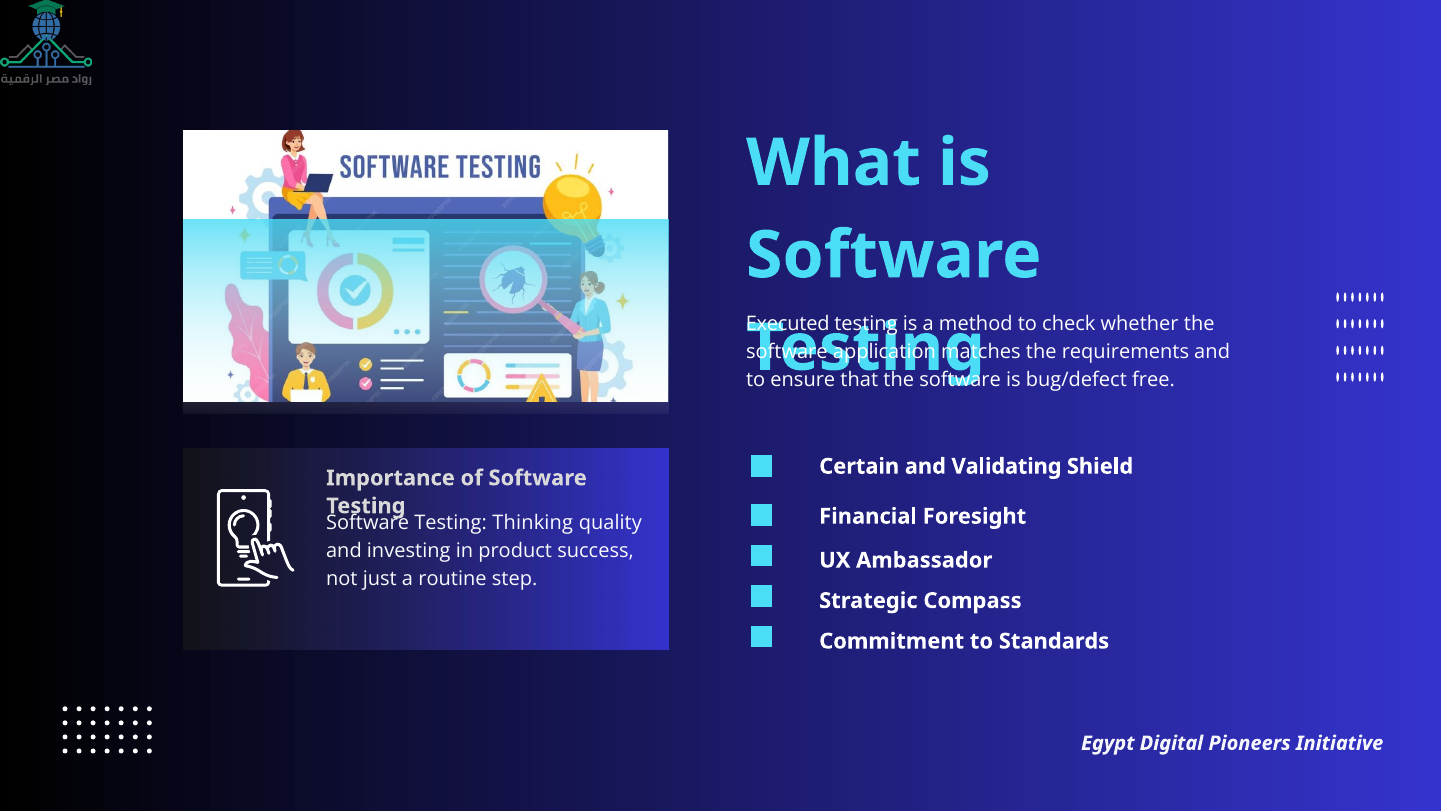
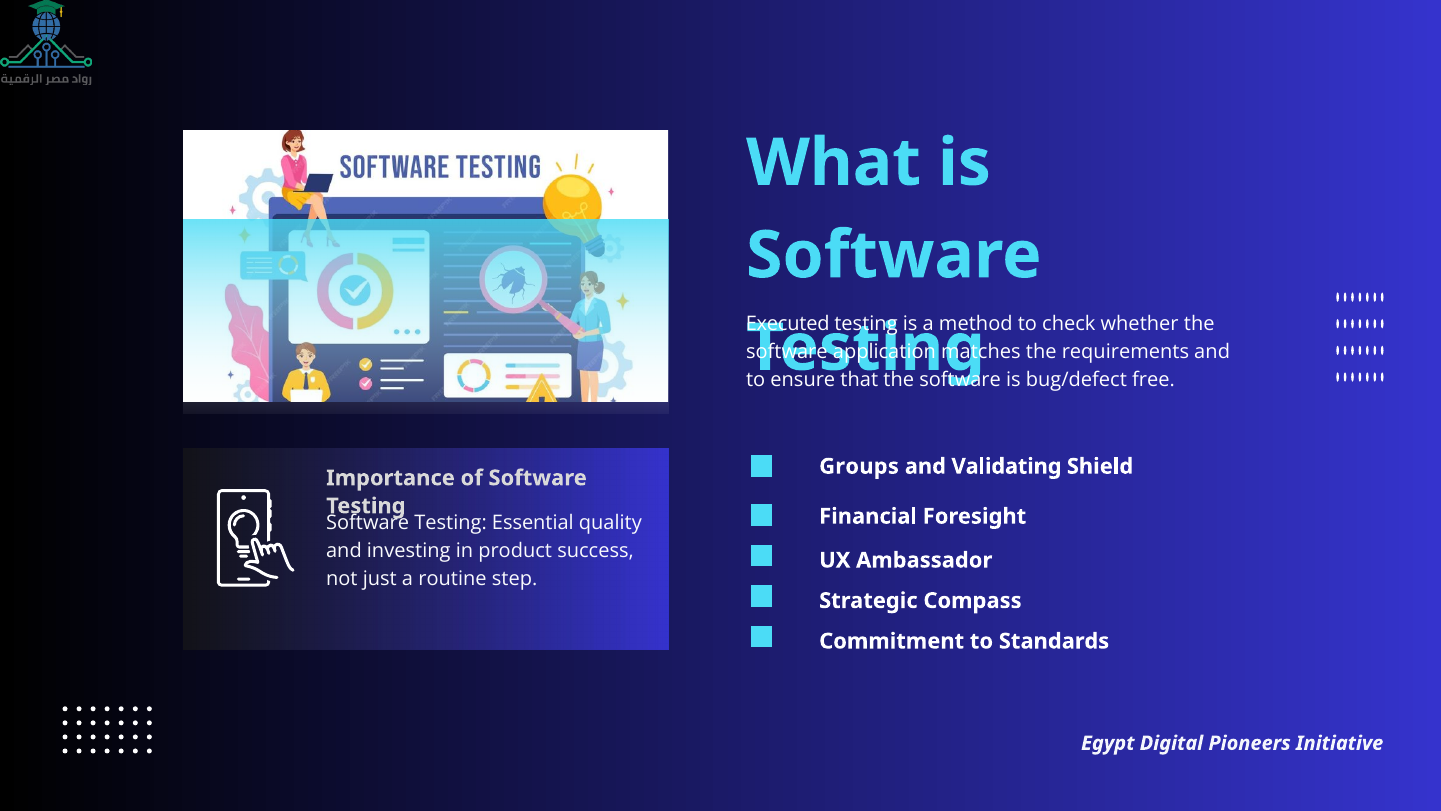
Certain: Certain -> Groups (859, 466)
Thinking: Thinking -> Essential (533, 523)
